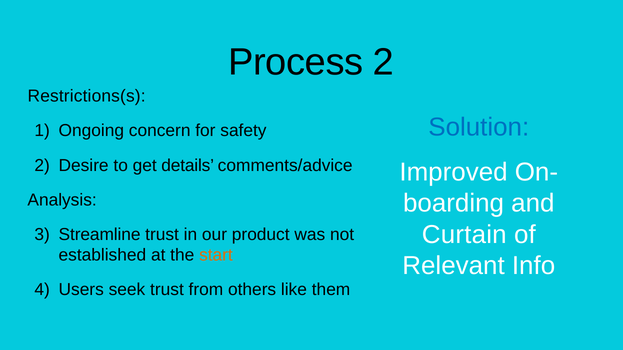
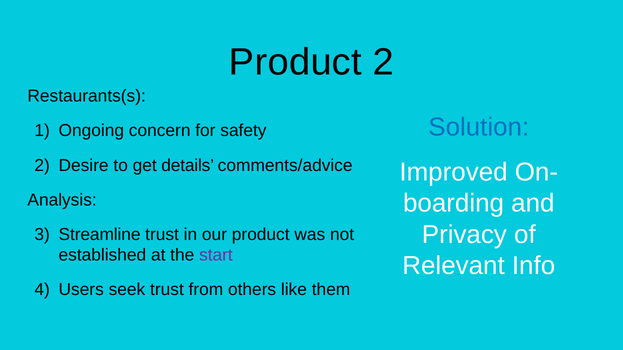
Process: Process -> Product (295, 62)
Restrictions(s: Restrictions(s -> Restaurants(s (87, 96)
Curtain: Curtain -> Privacy (464, 235)
start colour: orange -> purple (216, 256)
